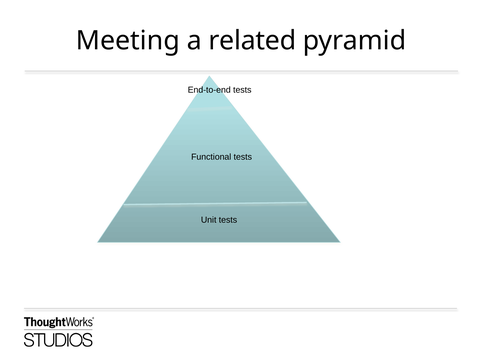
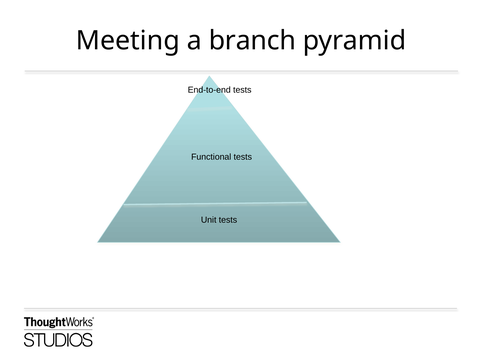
related: related -> branch (252, 41)
